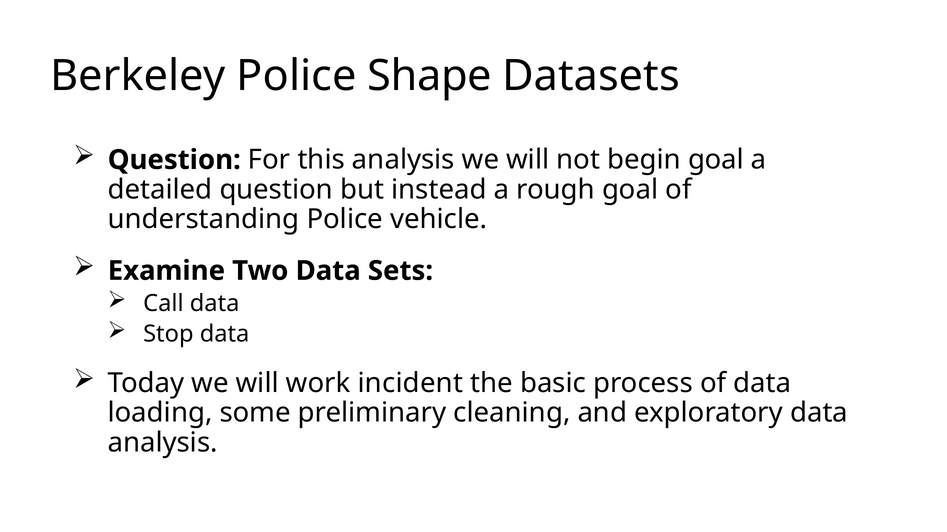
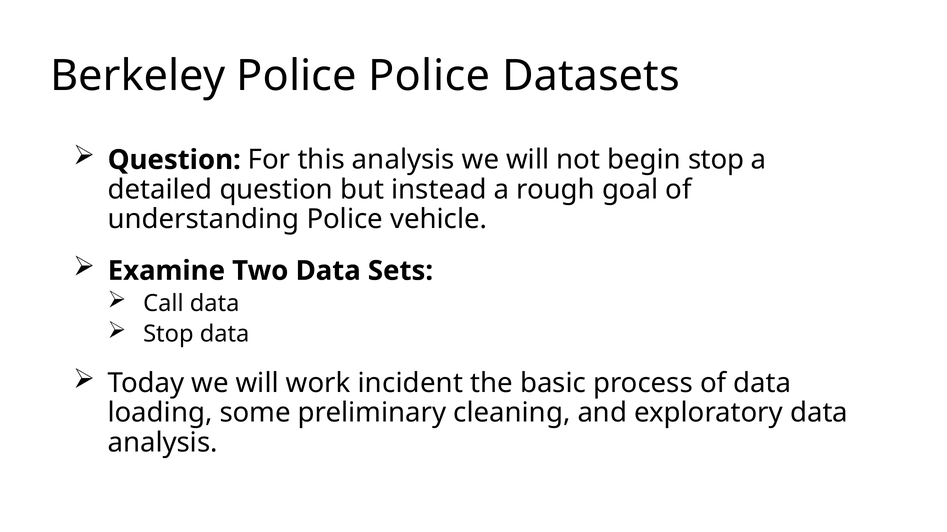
Police Shape: Shape -> Police (429, 76)
begin goal: goal -> stop (716, 160)
